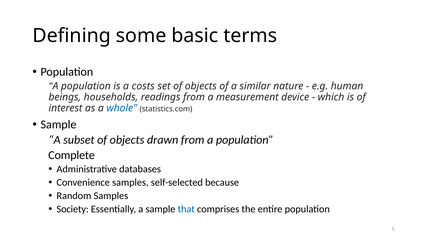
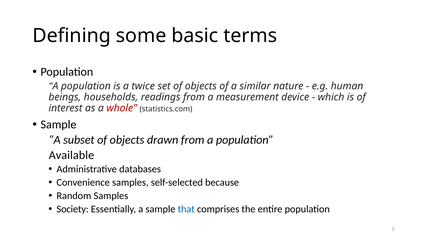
costs: costs -> twice (143, 86)
whole colour: blue -> red (122, 108)
Complete: Complete -> Available (71, 155)
